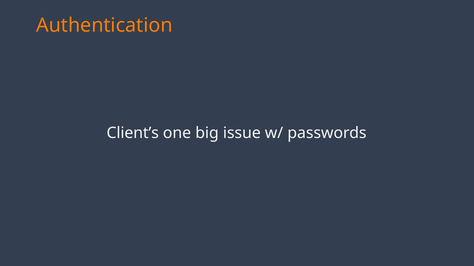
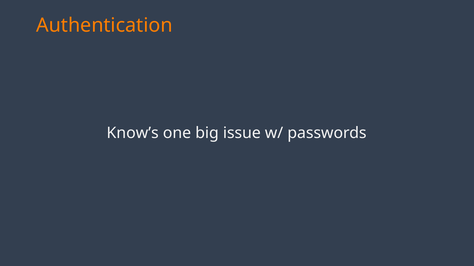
Client’s: Client’s -> Know’s (133, 133)
